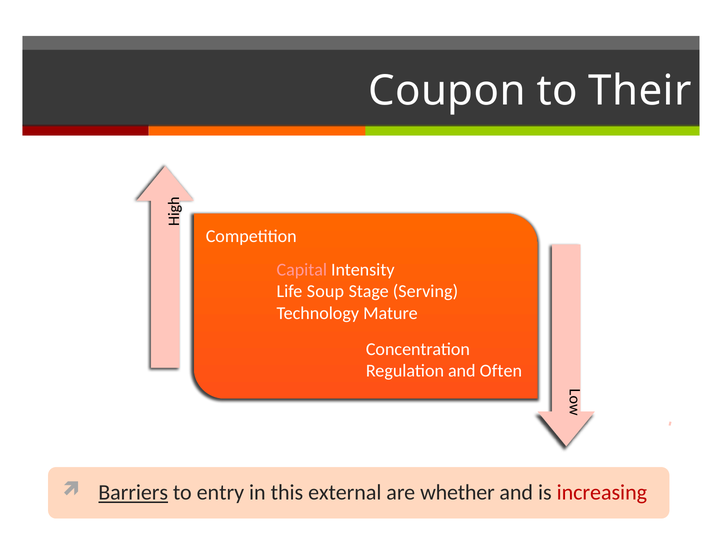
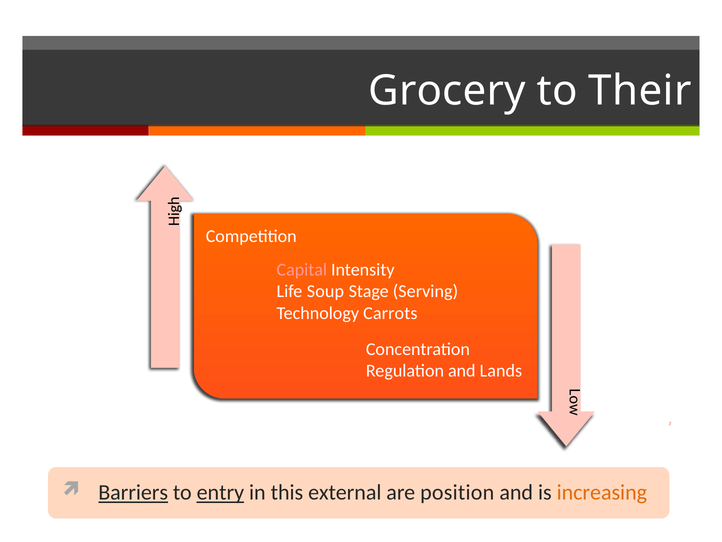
Coupon: Coupon -> Grocery (447, 91)
Mature: Mature -> Carrots (390, 313)
Often: Often -> Lands (501, 371)
entry underline: none -> present (220, 492)
whether: whether -> position (457, 492)
increasing colour: red -> orange (602, 492)
